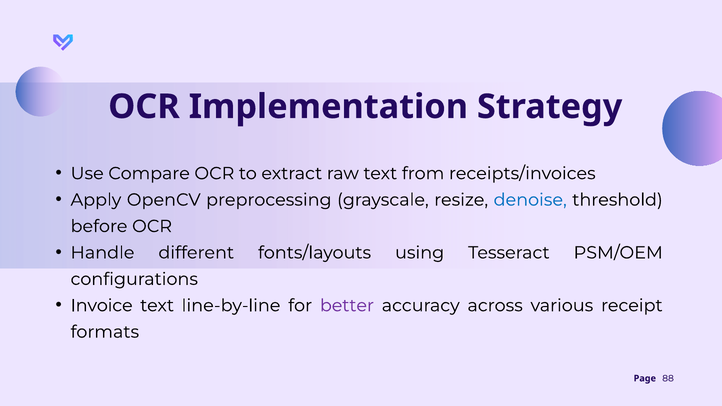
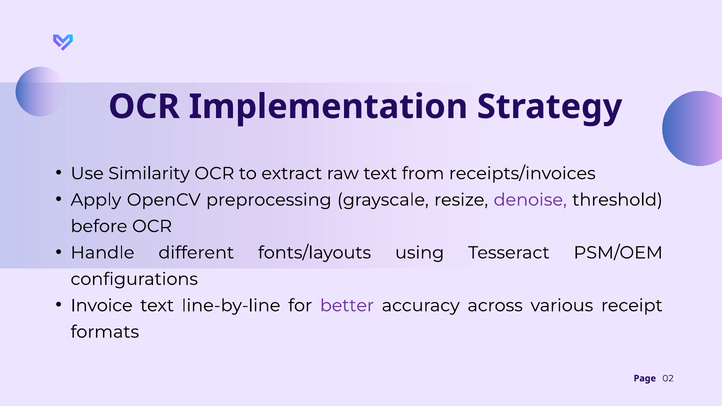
Compare: Compare -> Similarity (149, 173)
denoise colour: blue -> purple (530, 200)
88: 88 -> 02 (668, 378)
